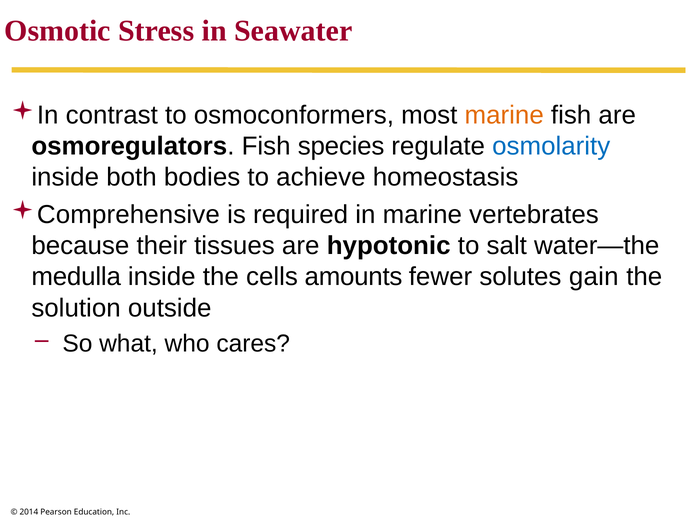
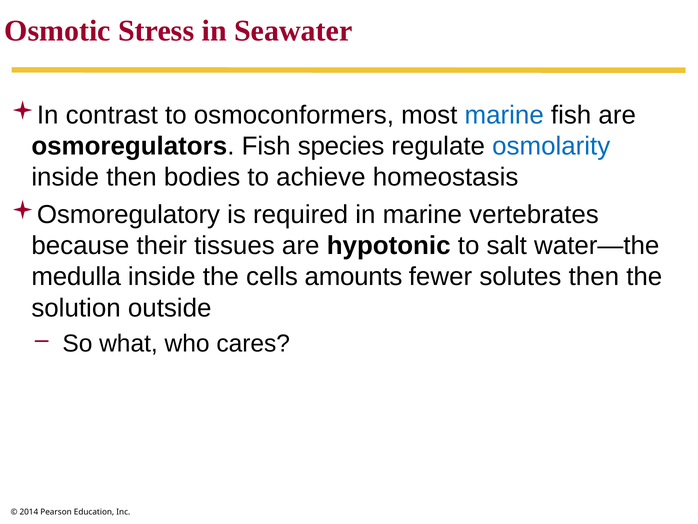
marine colour: orange -> blue (504, 115)
inside both: both -> then (131, 177)
Comprehensive: Comprehensive -> Osmoregulatory (128, 214)
solutes gain: gain -> then (594, 277)
